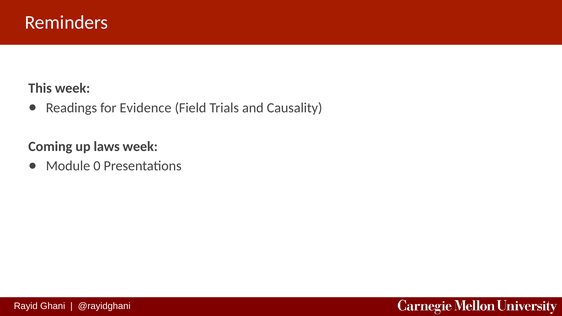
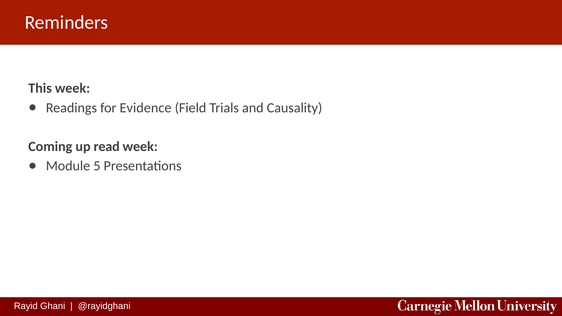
laws: laws -> read (107, 147)
0: 0 -> 5 (97, 166)
